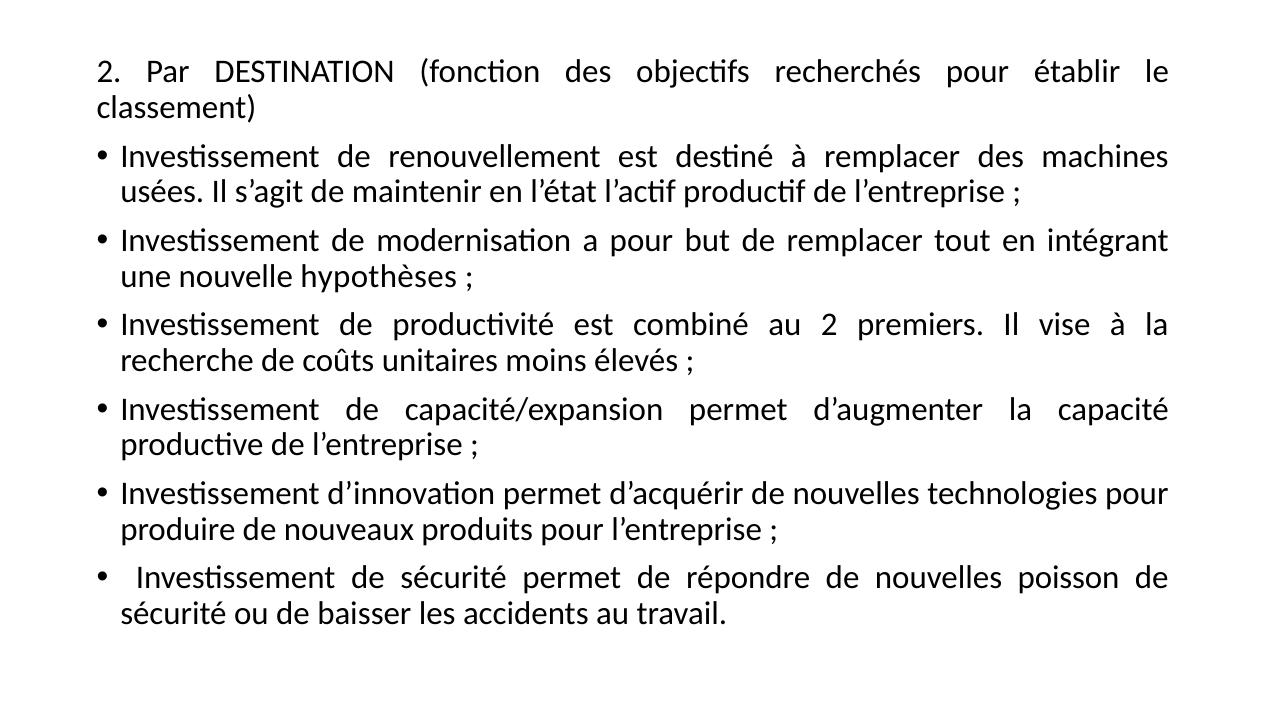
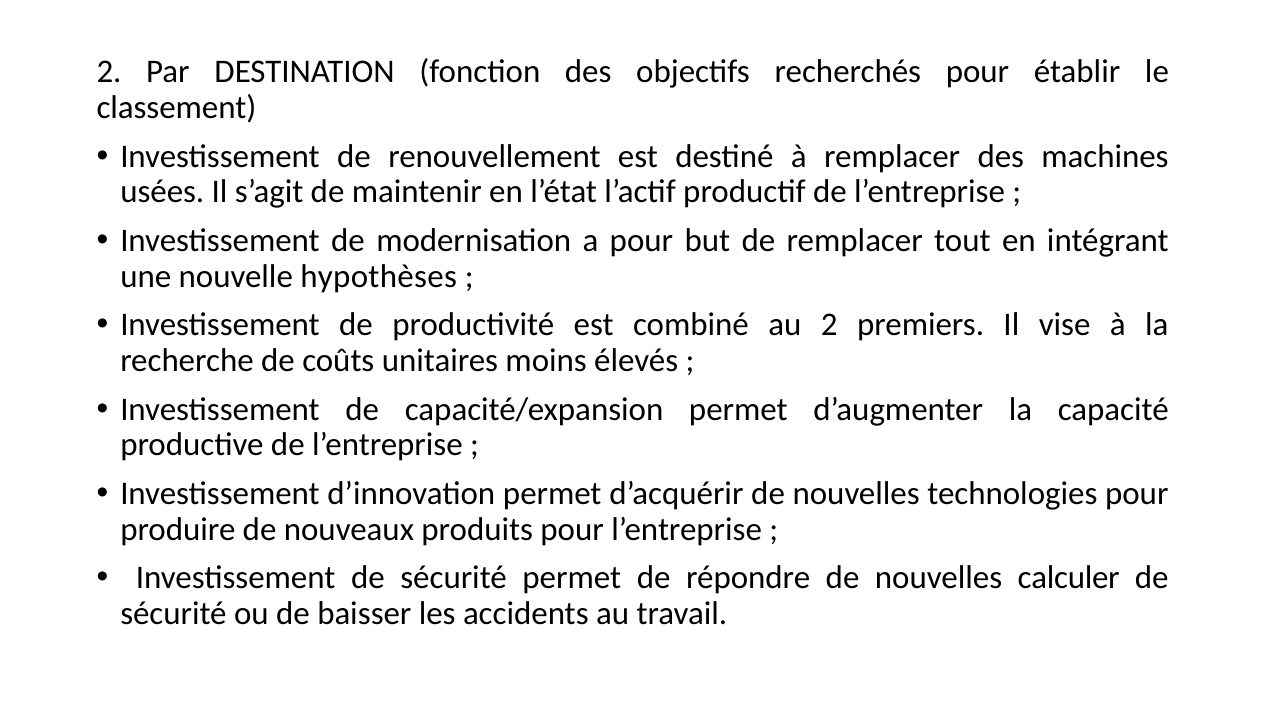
poisson: poisson -> calculer (1069, 578)
